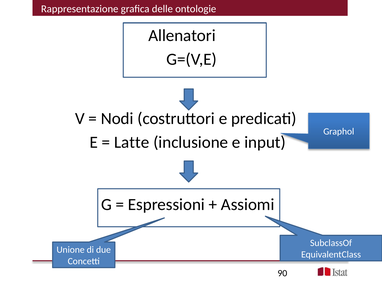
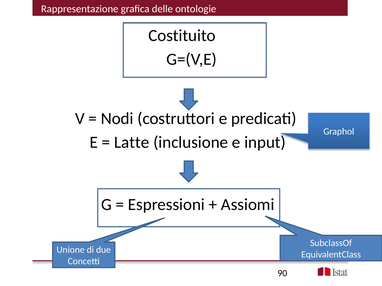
Allenatori: Allenatori -> Costituito (182, 36)
